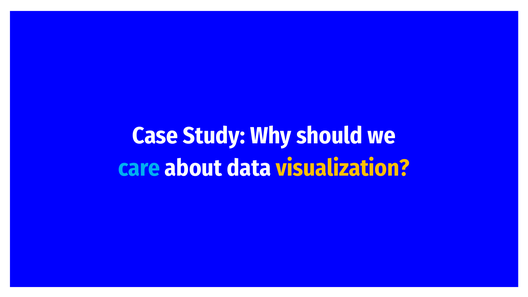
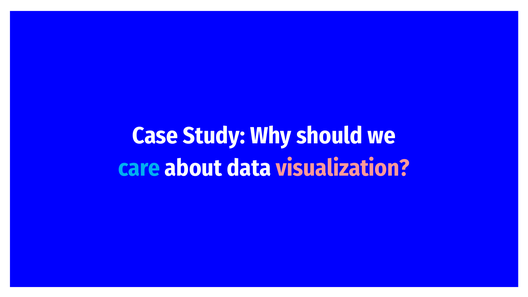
visualization colour: yellow -> pink (343, 168)
